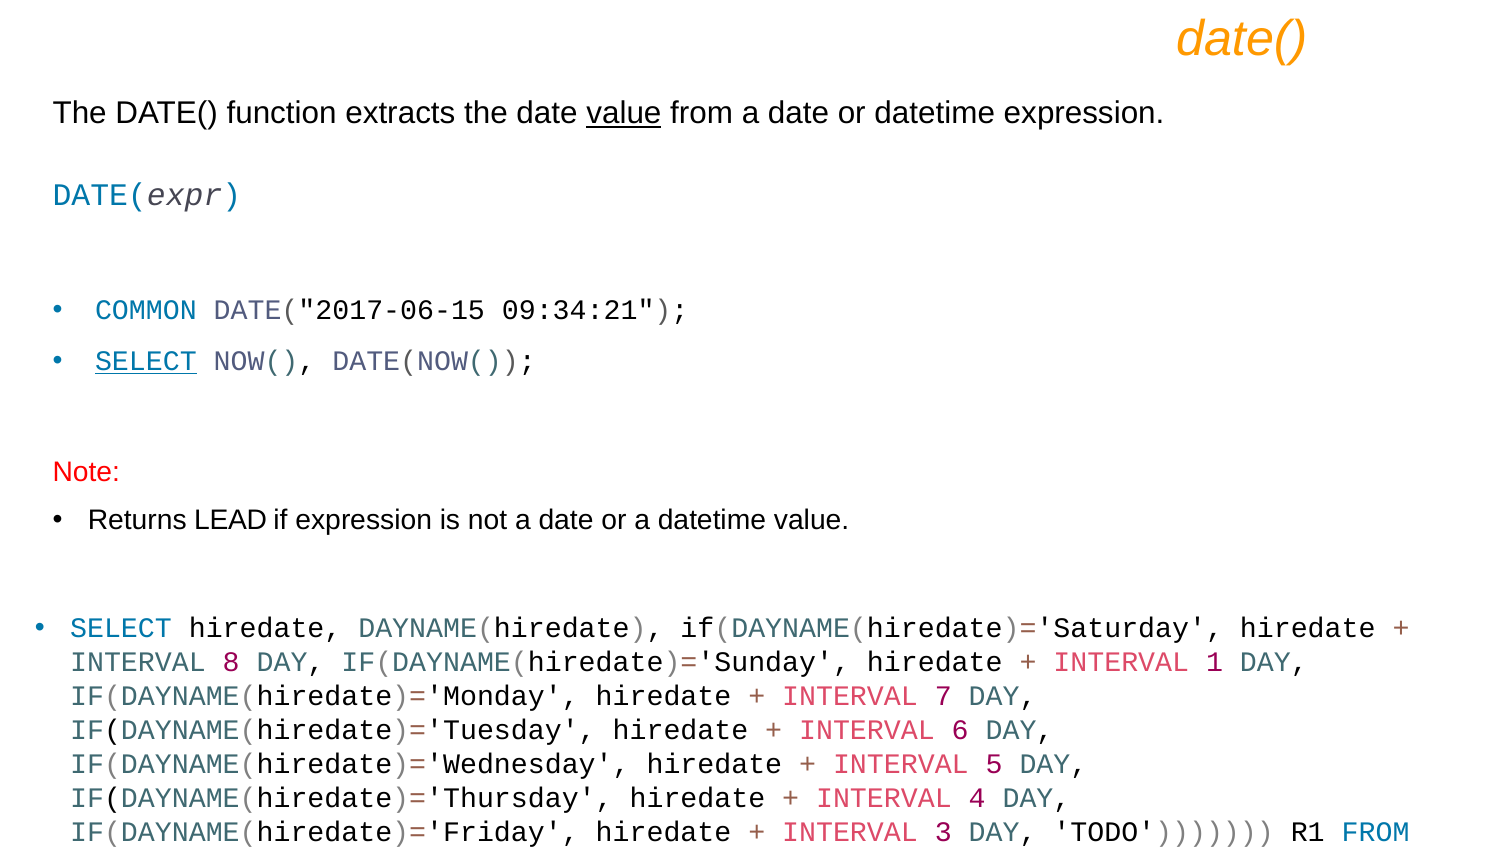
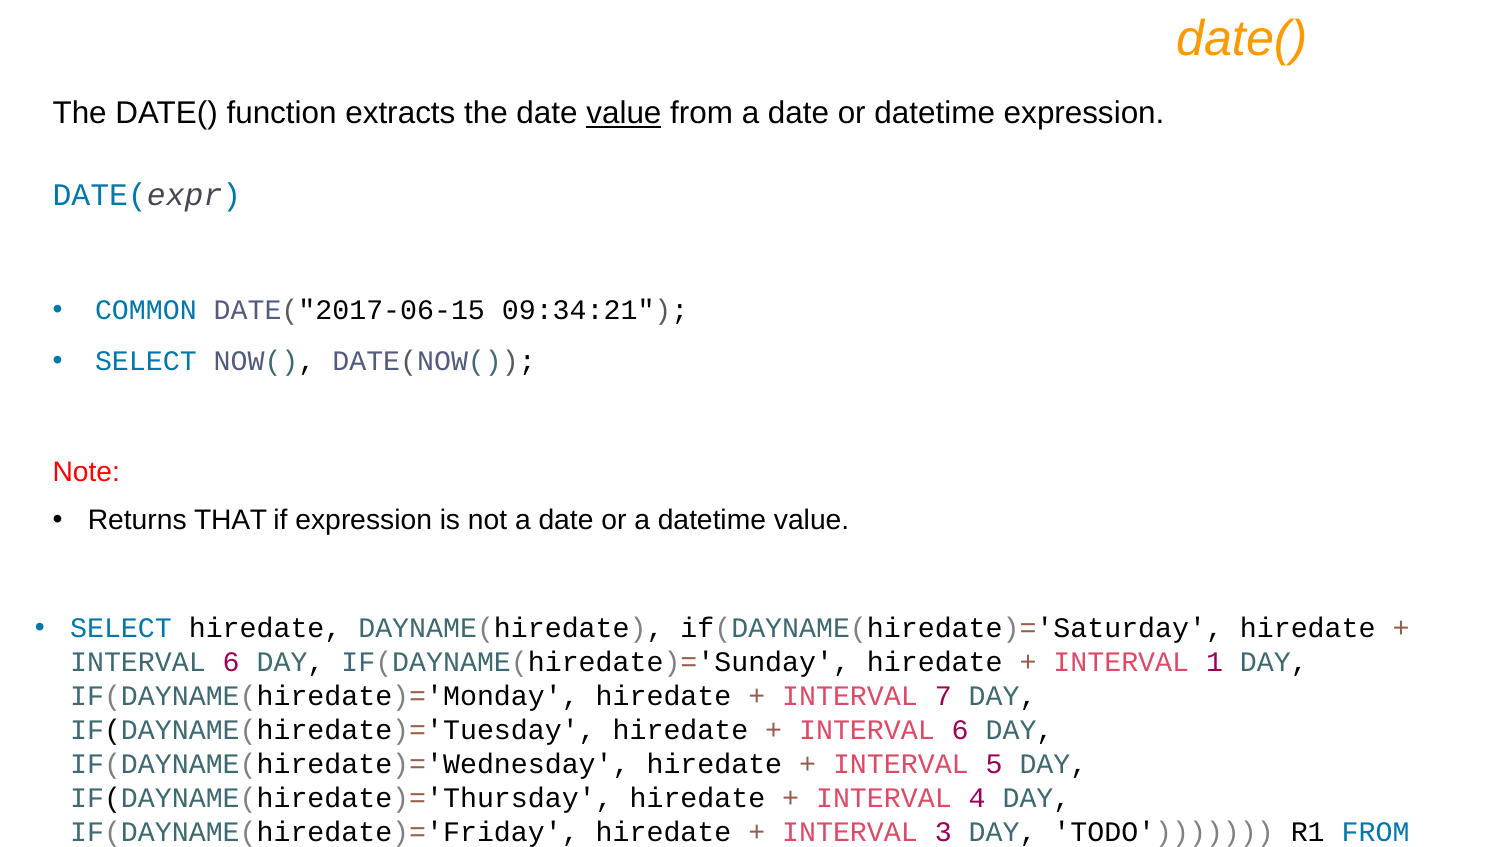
SELECT underline: present -> none (146, 362)
LEAD: LEAD -> THAT (231, 521)
8: 8 -> 6 (231, 663)
